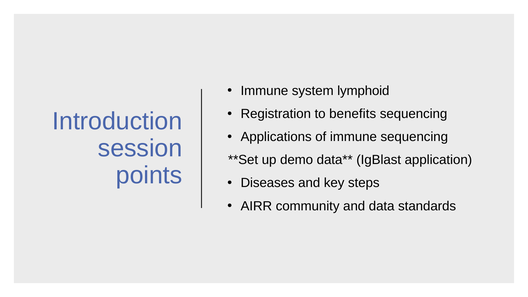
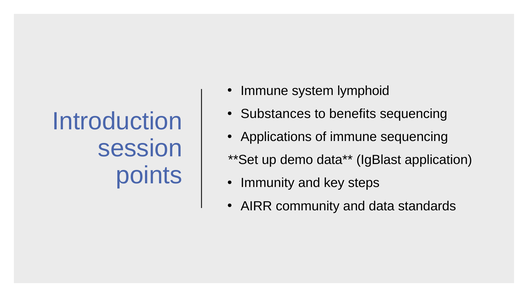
Registration: Registration -> Substances (276, 114)
Diseases: Diseases -> Immunity (268, 183)
